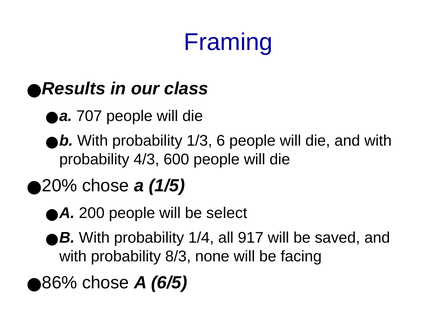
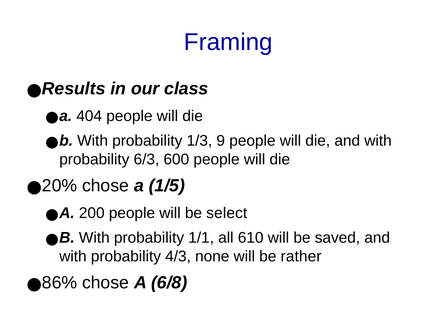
707: 707 -> 404 (89, 116)
6: 6 -> 9 (221, 141)
4/3: 4/3 -> 6/3 (146, 159)
1/4: 1/4 -> 1/1 (201, 238)
917: 917 -> 610 (251, 238)
8/3: 8/3 -> 4/3 (178, 256)
facing: facing -> rather (301, 256)
6/5: 6/5 -> 6/8 (169, 282)
